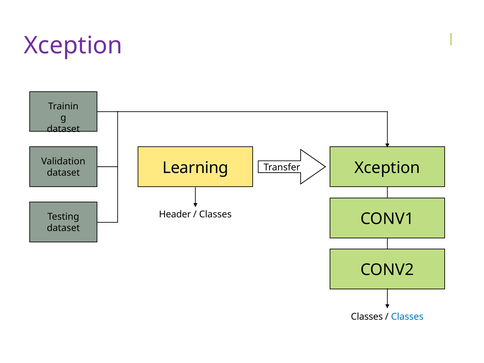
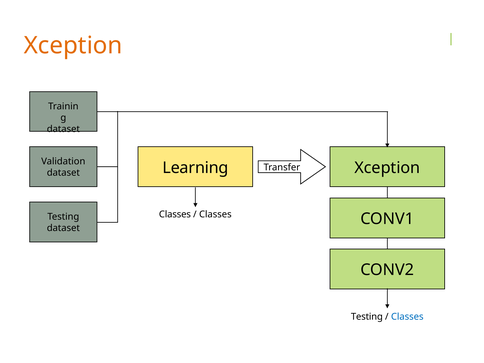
Xception colour: purple -> orange (73, 45)
Header: Header -> Classes (175, 214)
Classes: Classes -> Testing (367, 317)
